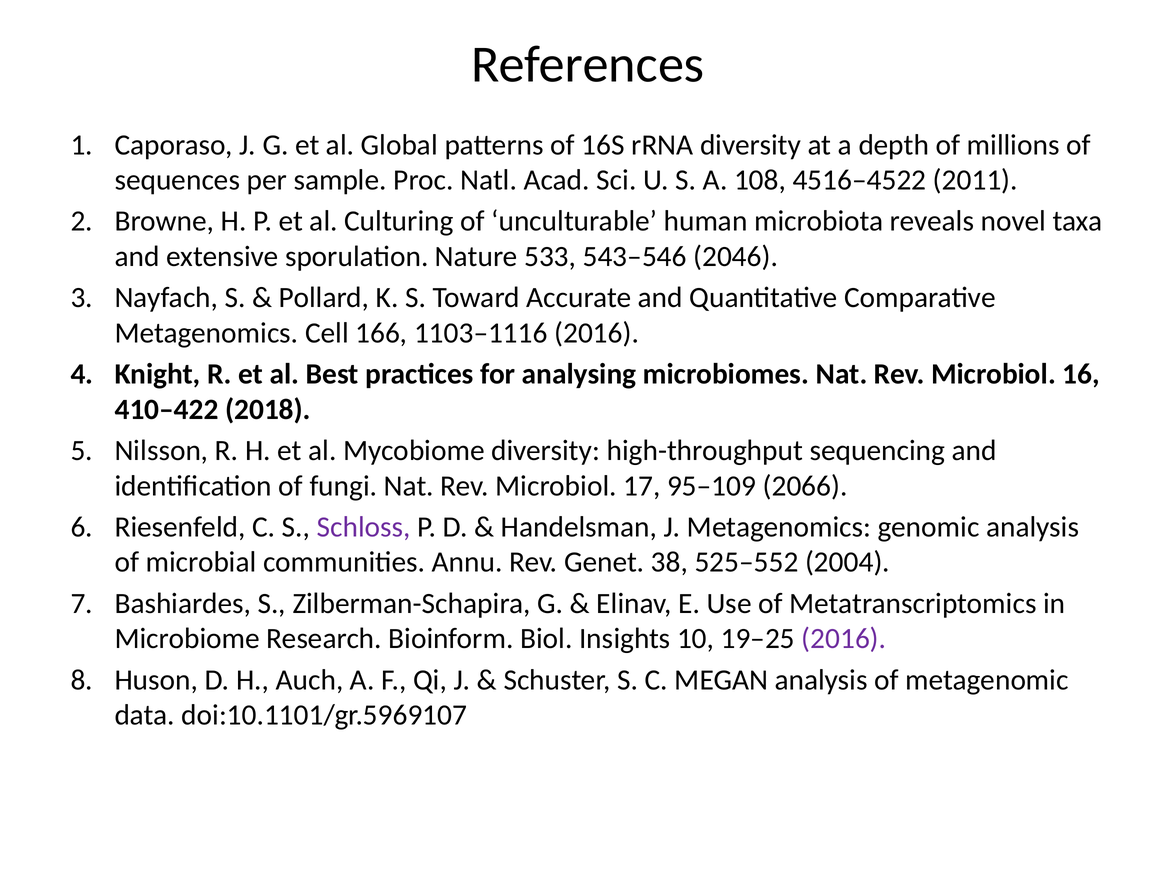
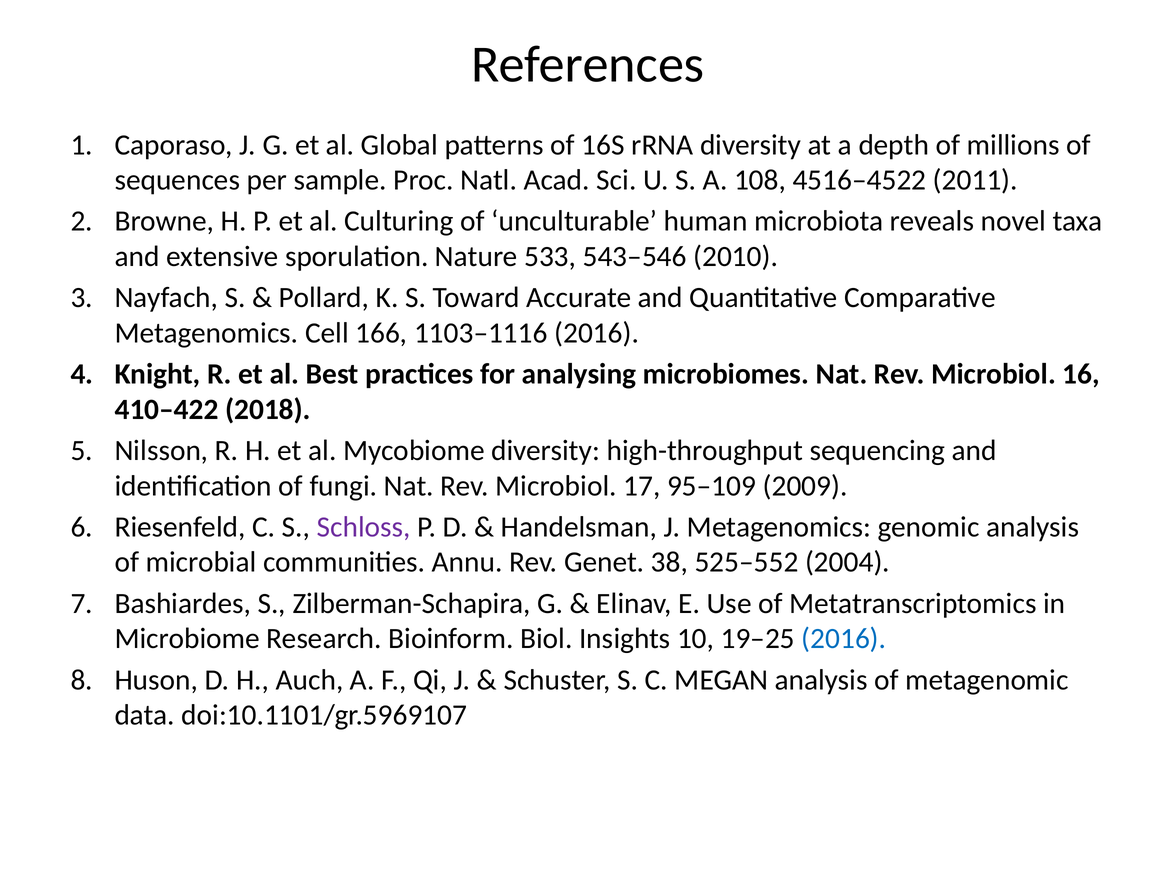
2046: 2046 -> 2010 (736, 257)
2066: 2066 -> 2009 (805, 486)
2016 colour: purple -> blue (844, 639)
